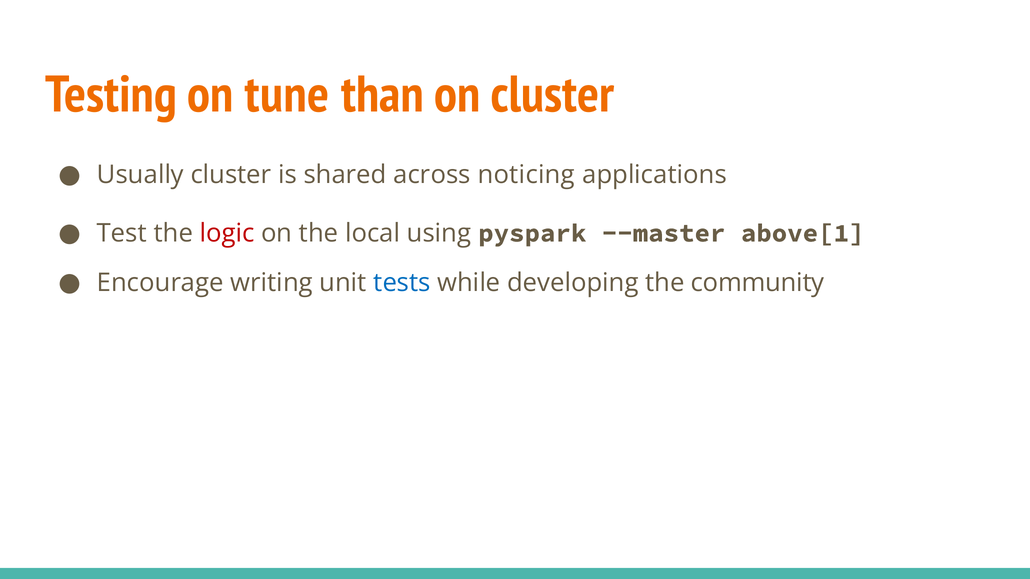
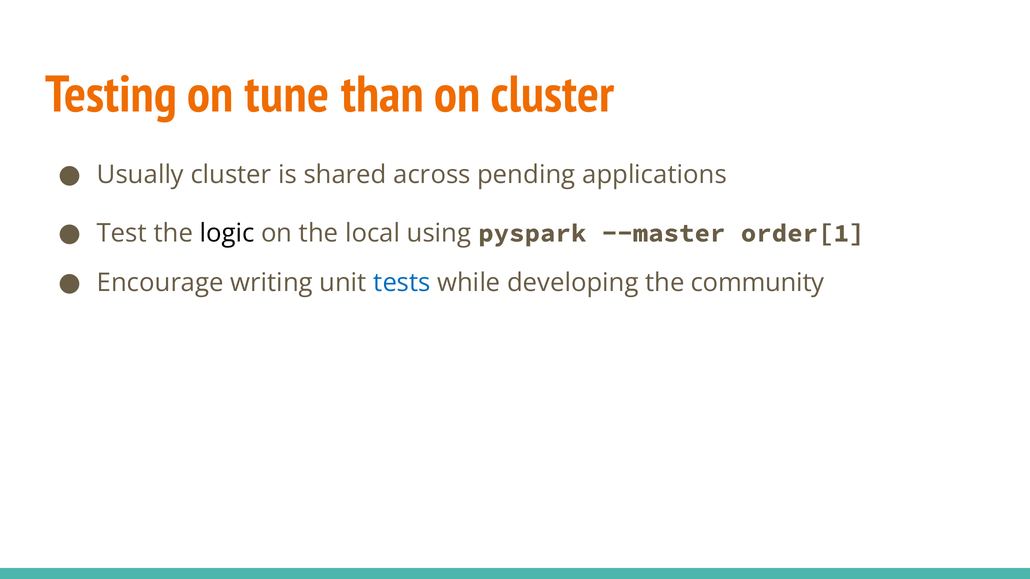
noticing: noticing -> pending (526, 175)
logic colour: red -> black (227, 233)
above[1: above[1 -> order[1 (803, 233)
